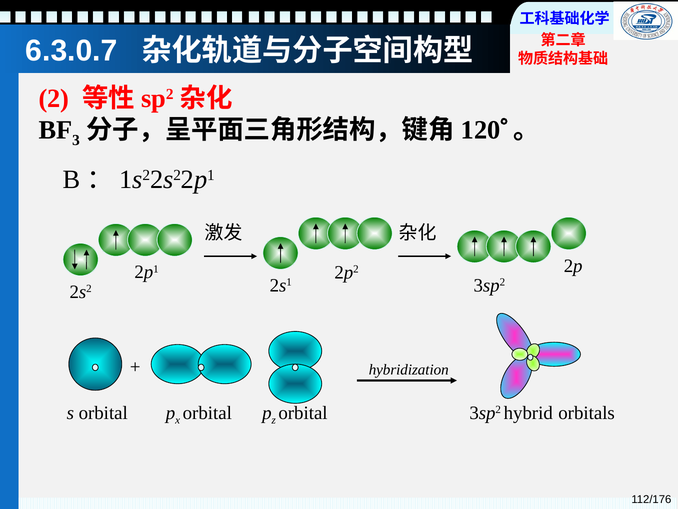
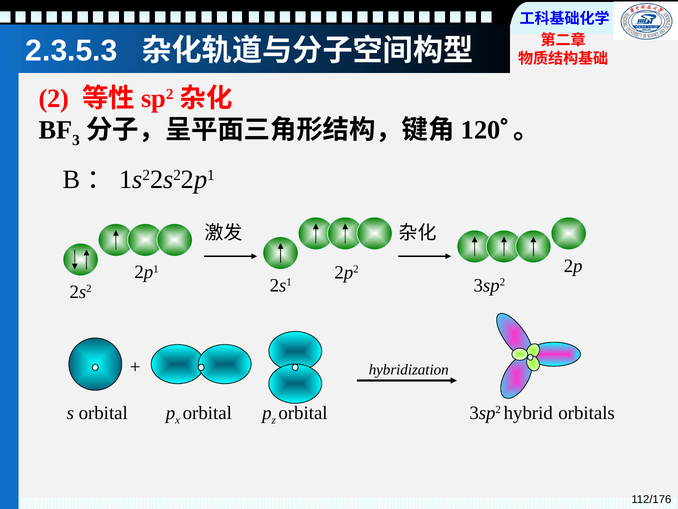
6.3.0.7: 6.3.0.7 -> 2.3.5.3 (72, 51)
